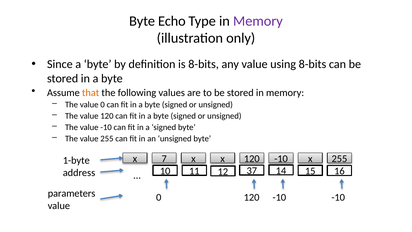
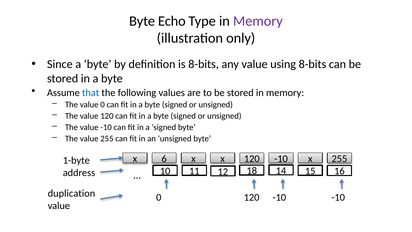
that colour: orange -> blue (91, 93)
7: 7 -> 6 (164, 158)
37: 37 -> 18 (252, 171)
parameters: parameters -> duplication (71, 193)
